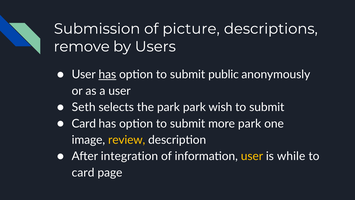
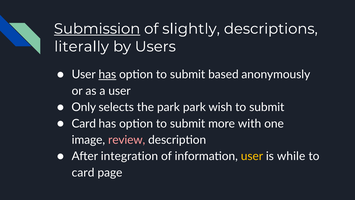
Submission underline: none -> present (97, 29)
picture: picture -> slightly (191, 29)
remove: remove -> literally (82, 46)
public: public -> based (223, 74)
Seth: Seth -> Only (84, 107)
more park: park -> with (250, 123)
review colour: yellow -> pink (127, 140)
